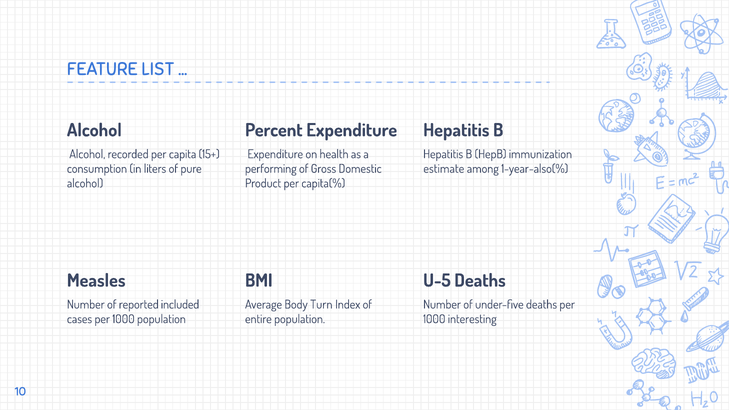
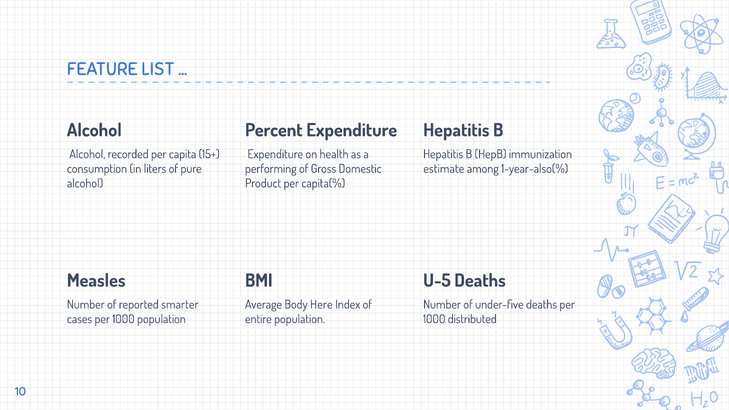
included: included -> smarter (180, 305)
Turn: Turn -> Here (321, 305)
interesting: interesting -> distributed (472, 319)
